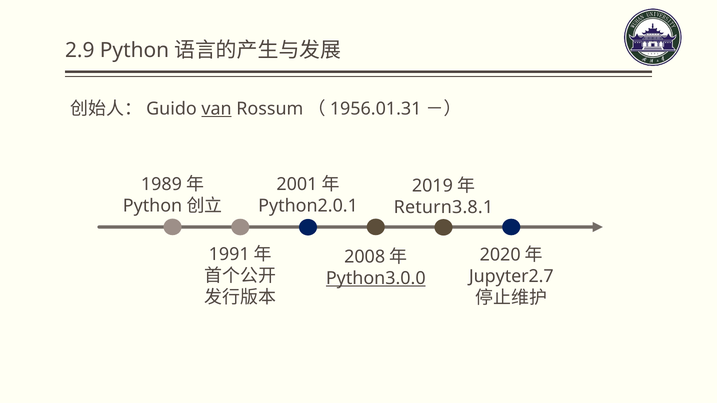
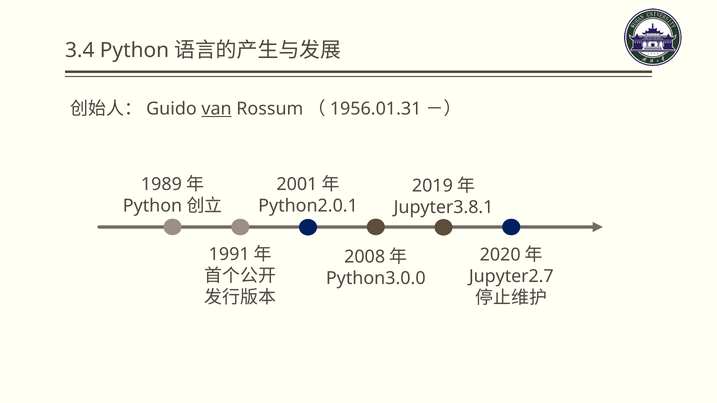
2.9: 2.9 -> 3.4 (80, 50)
Return3.8.1: Return3.8.1 -> Jupyter3.8.1 (444, 208)
Python3.0.0 underline: present -> none (376, 278)
